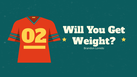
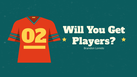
Weight: Weight -> Players (94, 41)
